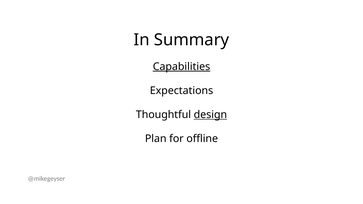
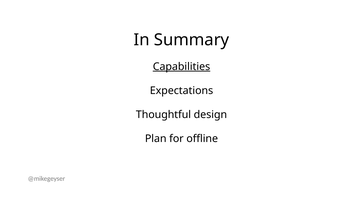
design underline: present -> none (210, 115)
